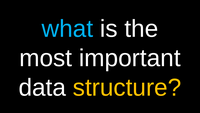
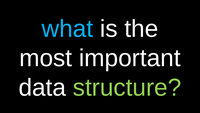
structure colour: yellow -> light green (127, 87)
